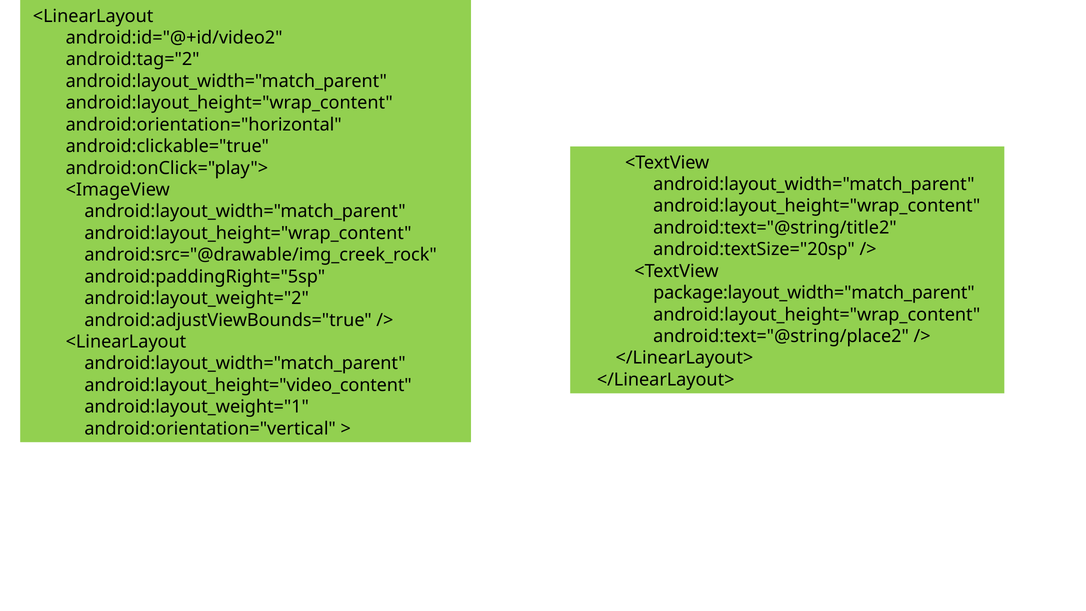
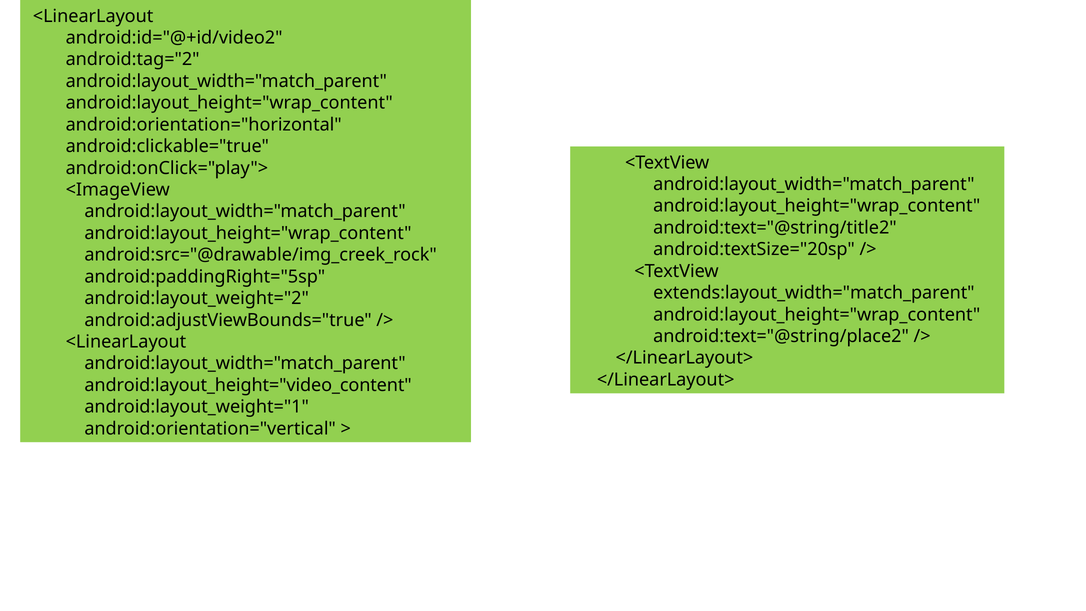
package:layout_width="match_parent: package:layout_width="match_parent -> extends:layout_width="match_parent (814, 293)
